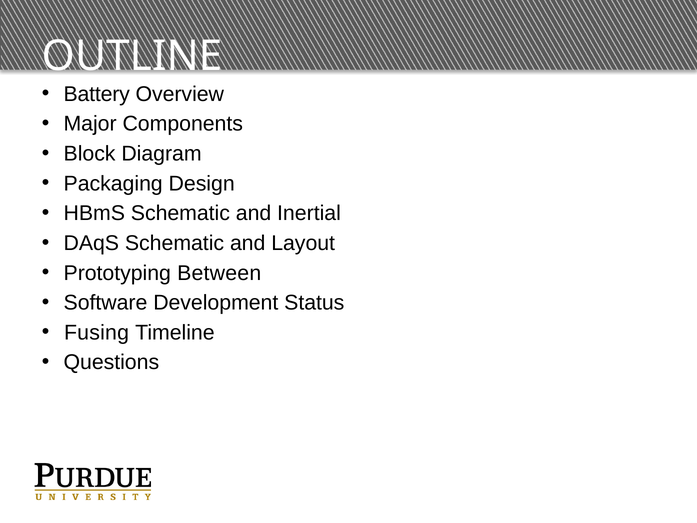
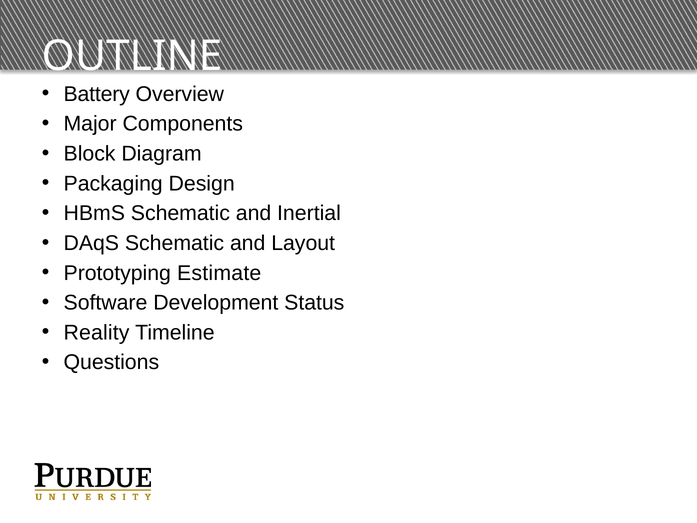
Between: Between -> Estimate (219, 273)
Fusing: Fusing -> Reality (97, 332)
